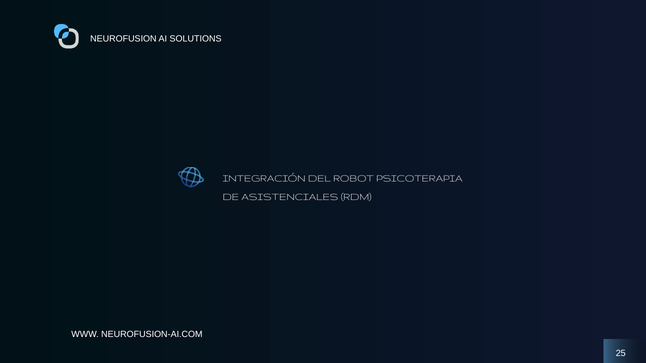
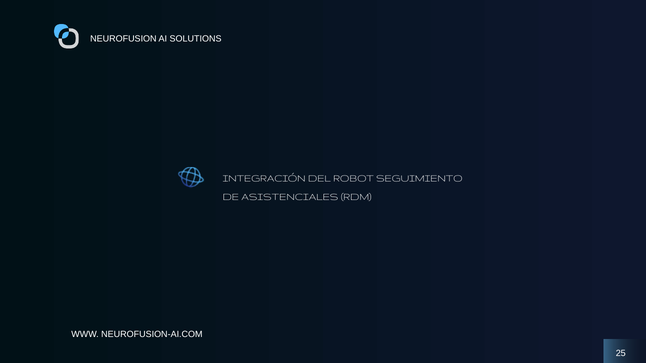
PSICOTERAPIA: PSICOTERAPIA -> SEGUIMIENTO (419, 178)
